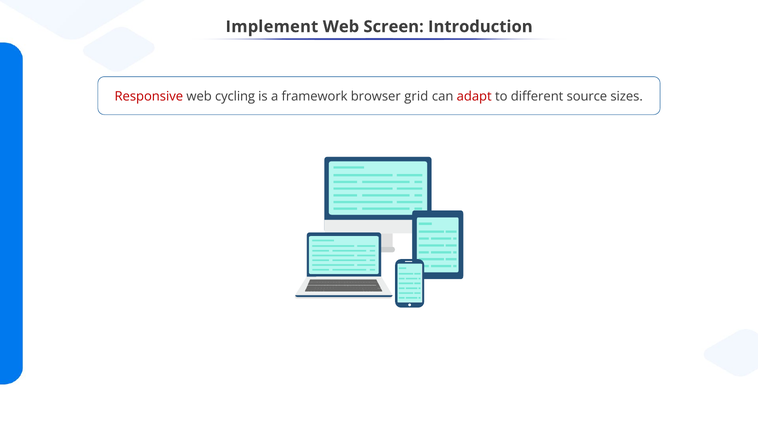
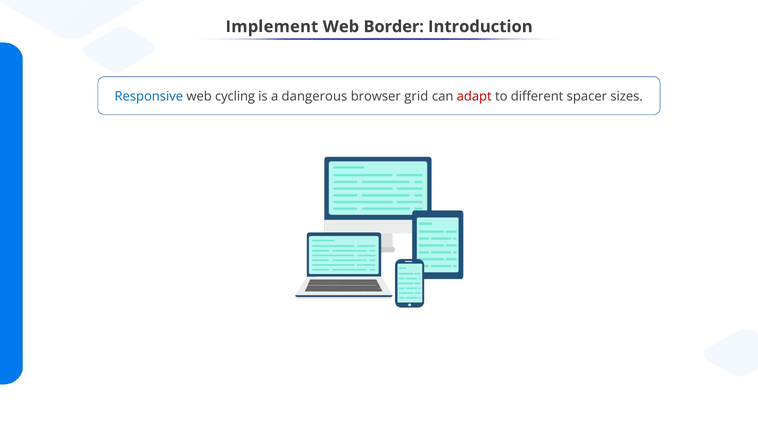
Screen: Screen -> Border (394, 27)
Responsive colour: red -> blue (149, 96)
framework: framework -> dangerous (314, 96)
source: source -> spacer (587, 96)
